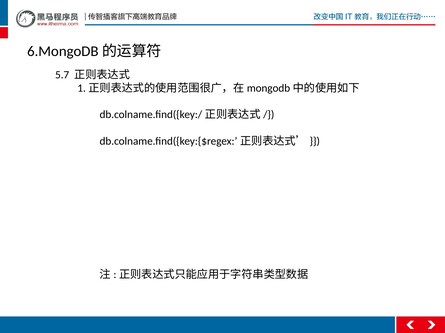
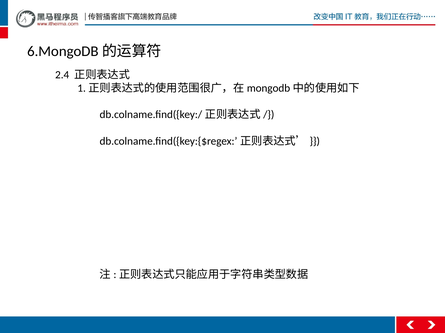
5.7: 5.7 -> 2.4 (62, 75)
